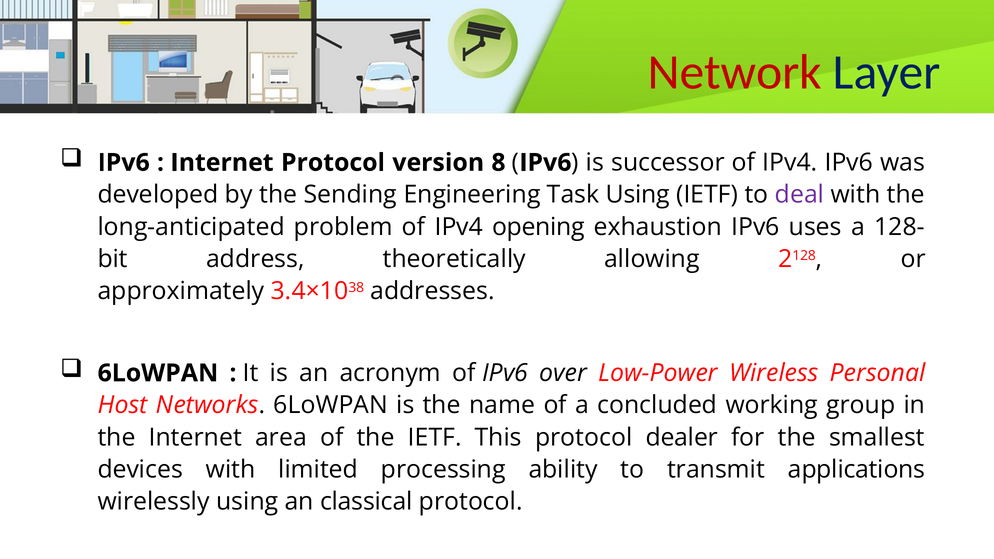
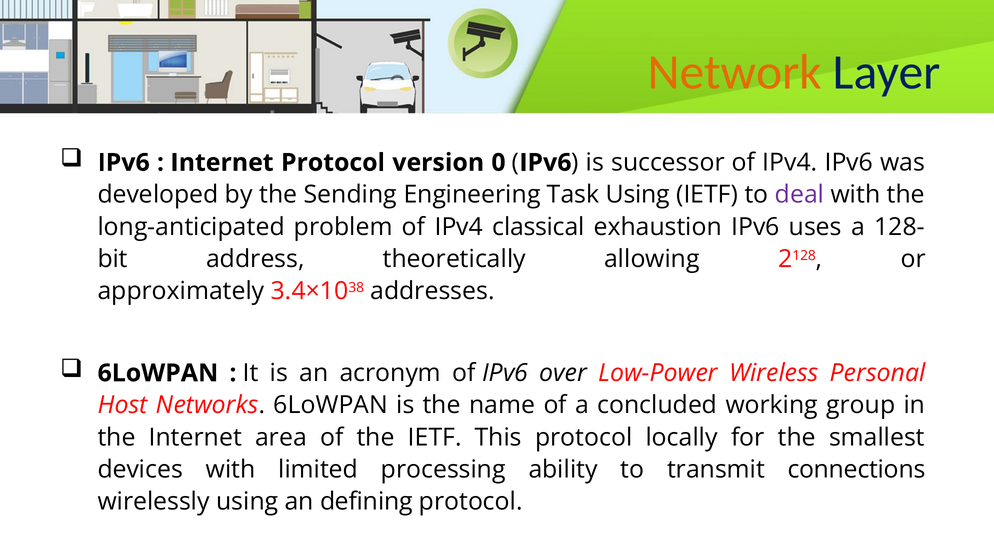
Network colour: red -> orange (735, 73)
8: 8 -> 0 (498, 163)
opening: opening -> classical (538, 227)
dealer: dealer -> locally (682, 438)
applications: applications -> connections (857, 470)
classical: classical -> defining (366, 502)
